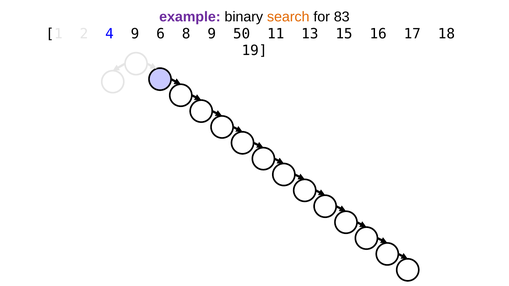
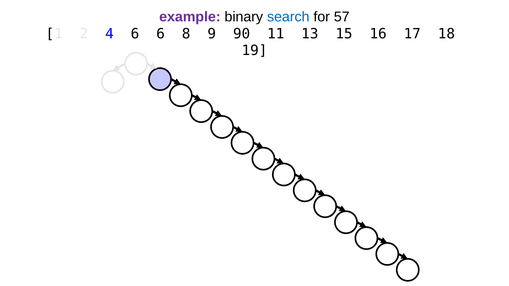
search colour: orange -> blue (288, 17)
83: 83 -> 57 (342, 17)
4 9: 9 -> 6 (135, 34)
50: 50 -> 90 (242, 34)
